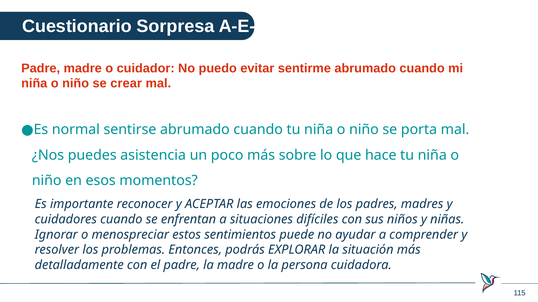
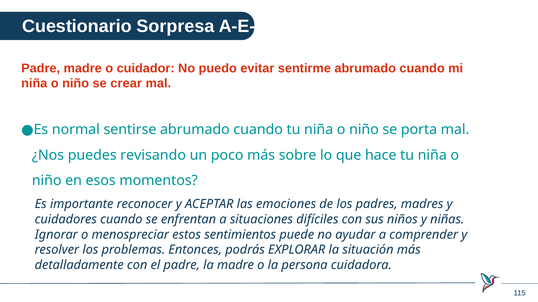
asistencia: asistencia -> revisando (153, 155)
